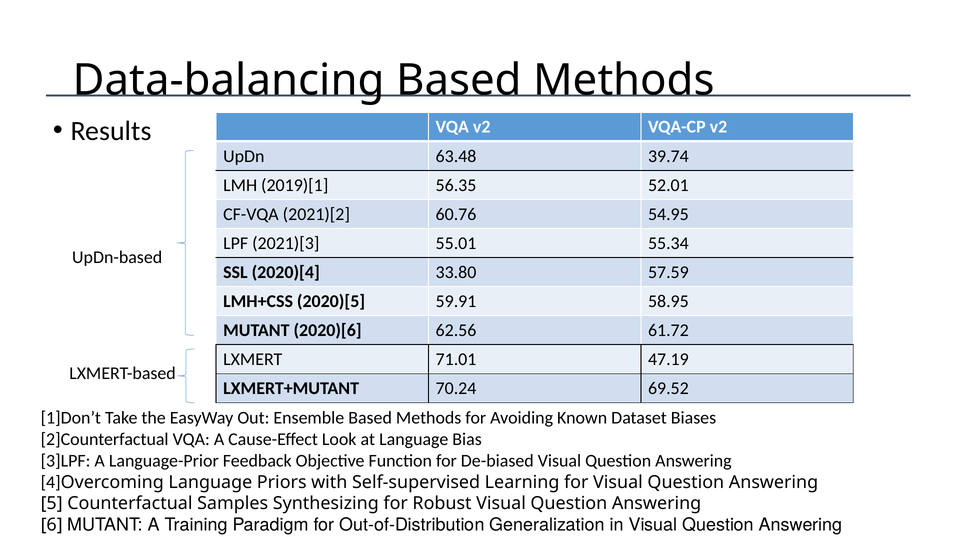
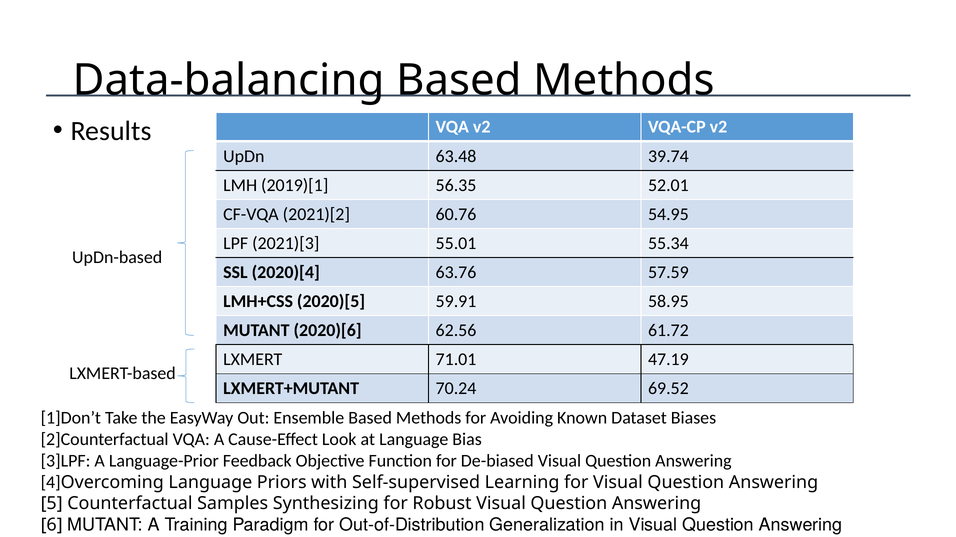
33.80: 33.80 -> 63.76 (456, 273)
